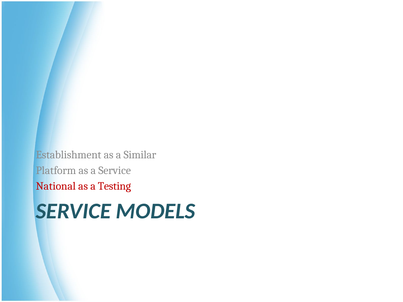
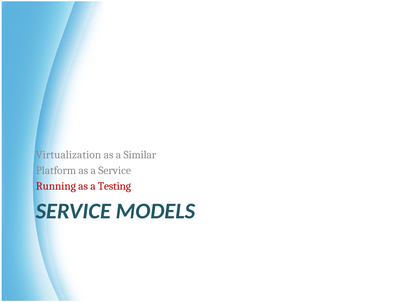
Establishment: Establishment -> Virtualization (69, 155)
National: National -> Running (56, 186)
